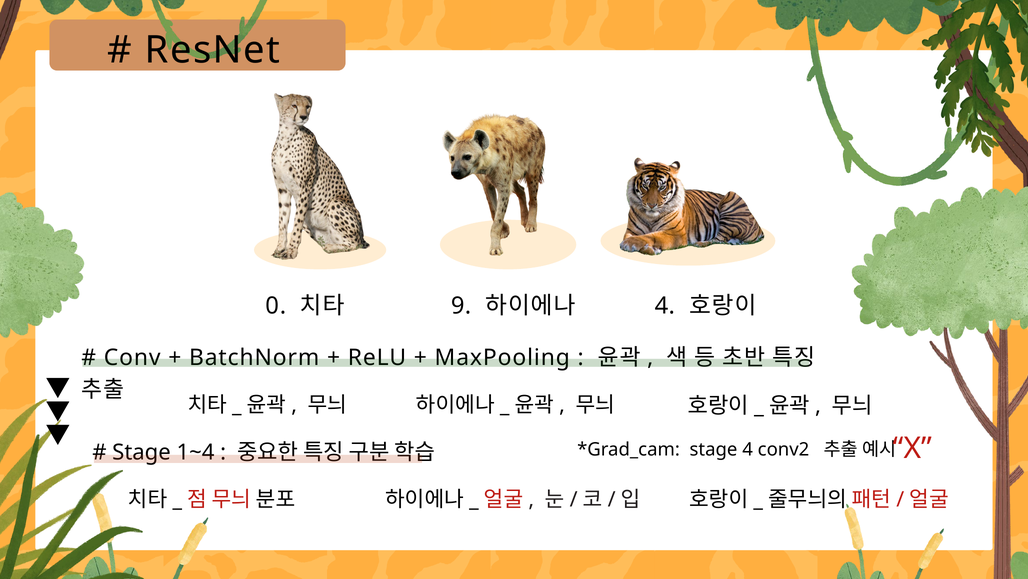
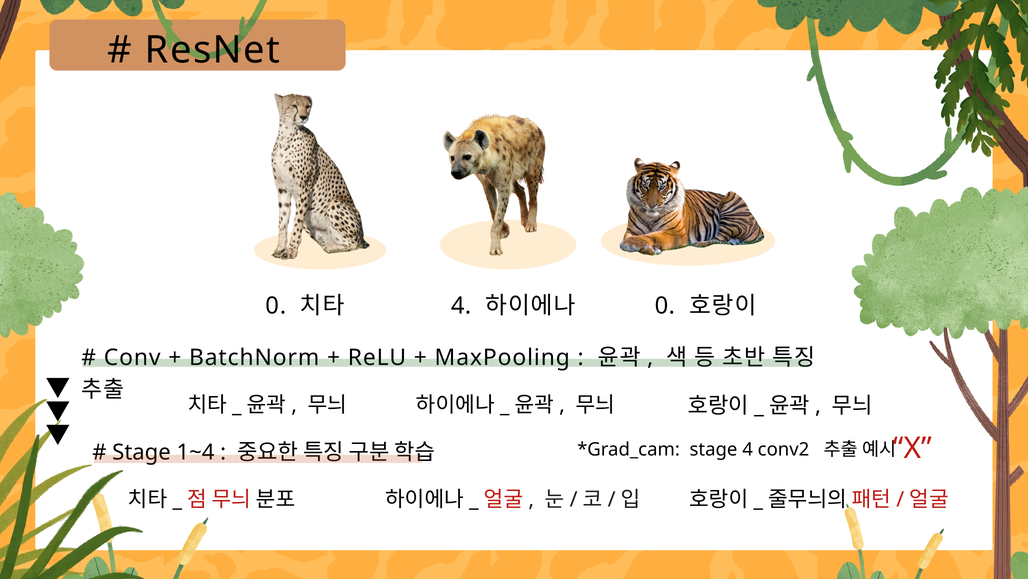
9: 9 -> 4 (461, 305)
4: 4 -> 0 (665, 305)
